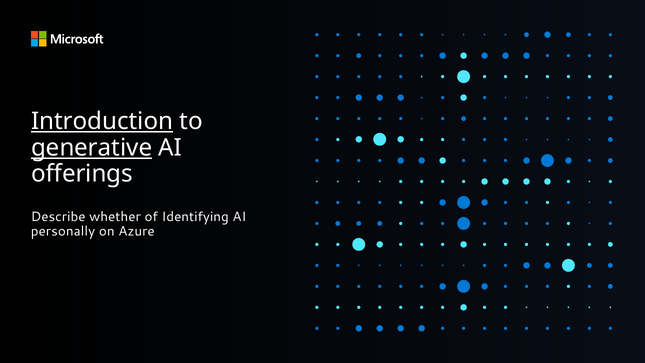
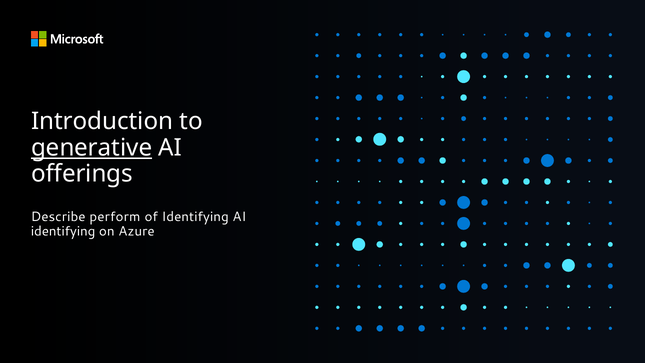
Introduction underline: present -> none (102, 121)
whether: whether -> perform (115, 217)
personally: personally -> identifying (63, 231)
